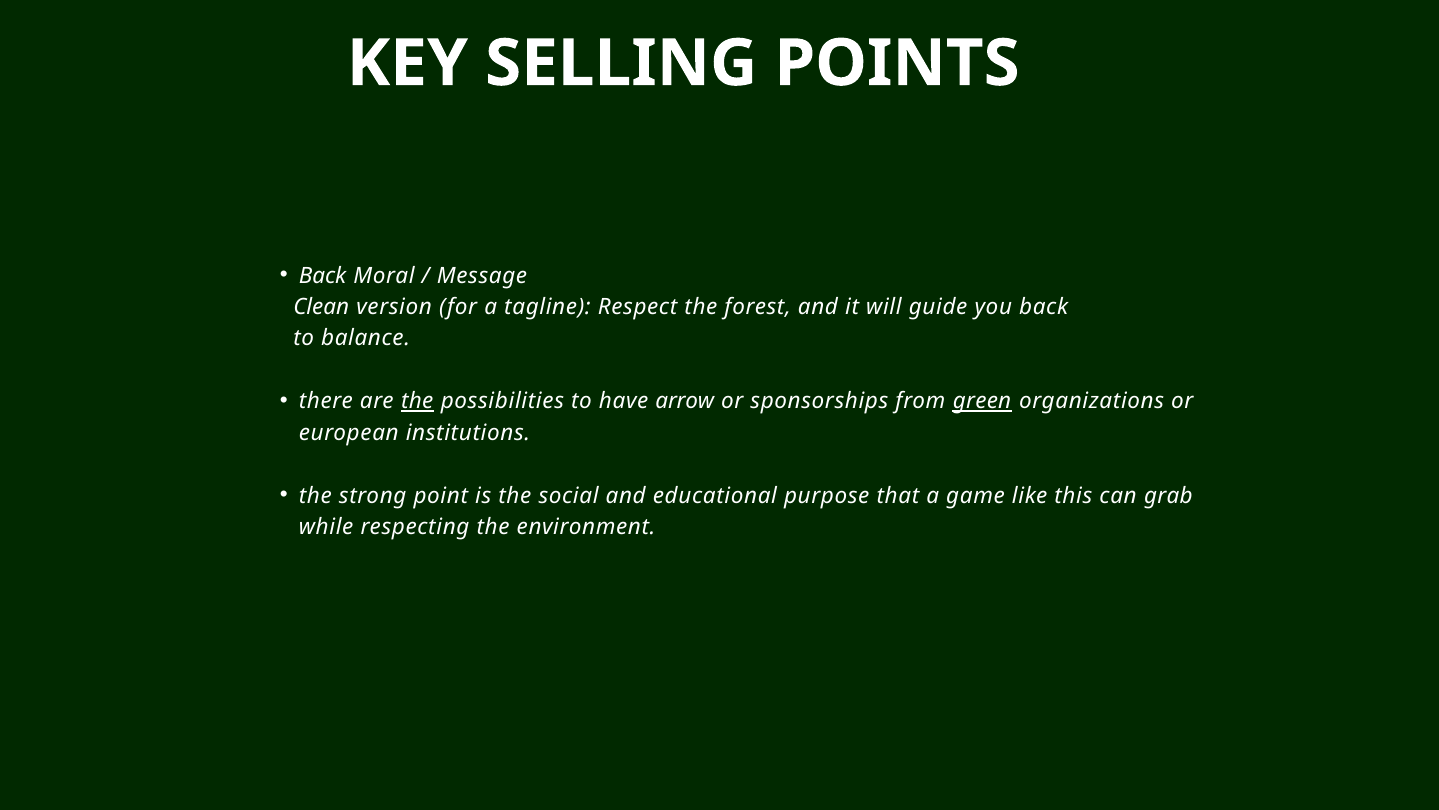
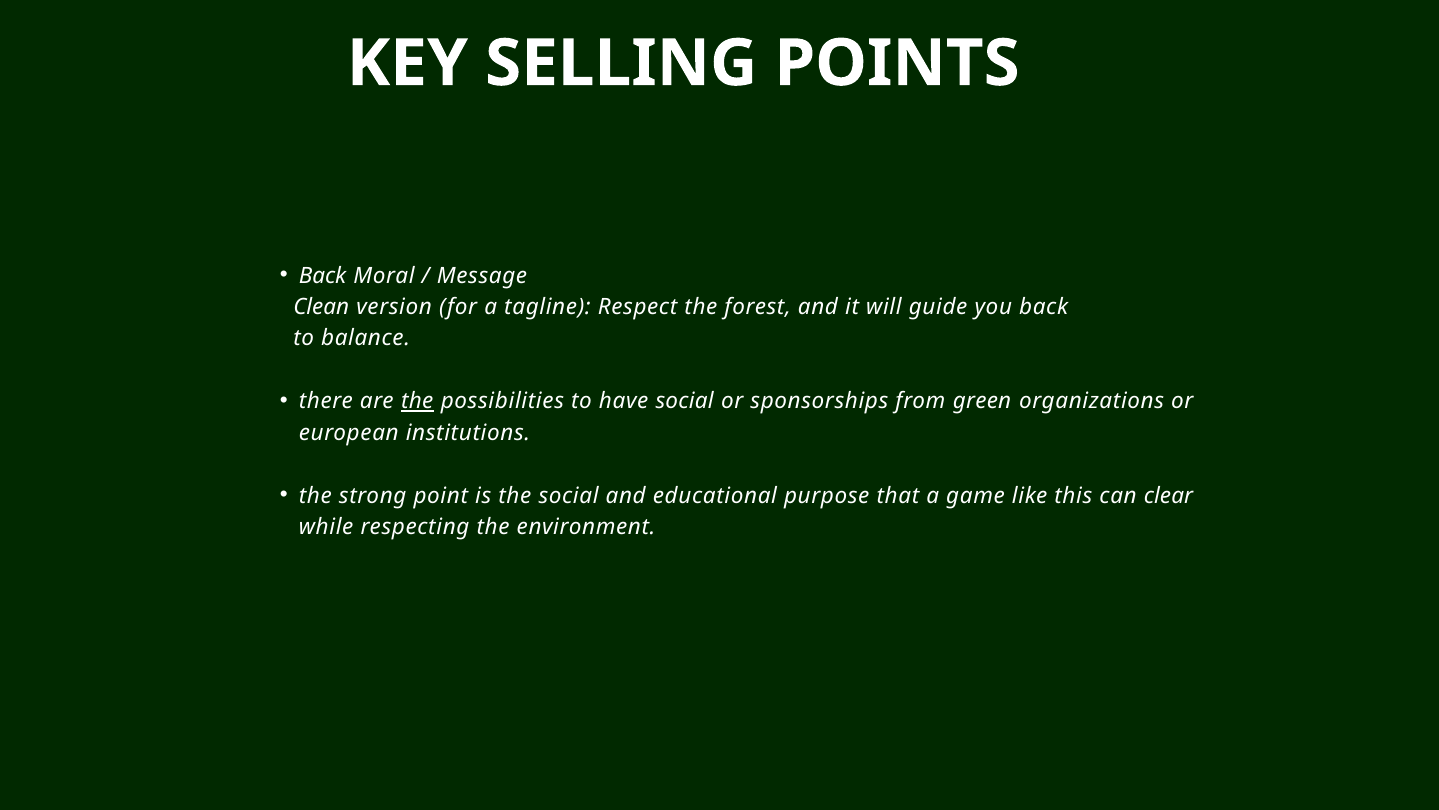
have arrow: arrow -> social (685, 401)
green underline: present -> none (982, 401)
grab: grab -> clear (1168, 495)
